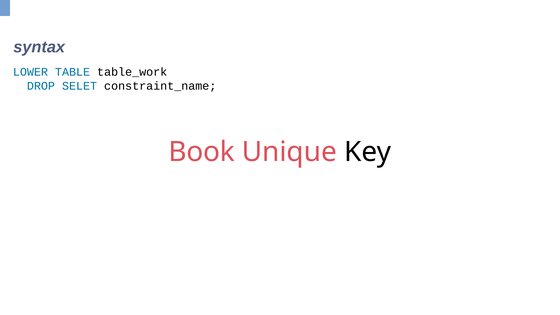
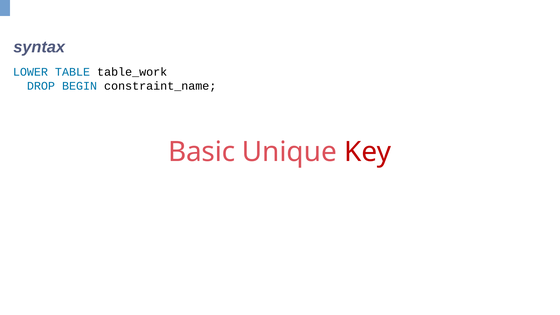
SELET: SELET -> BEGIN (80, 86)
Book: Book -> Basic (202, 152)
Key colour: black -> red (368, 152)
